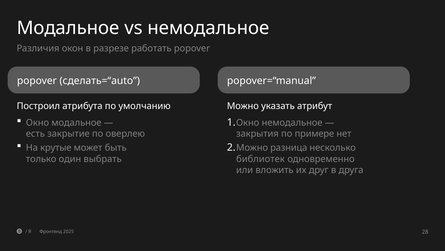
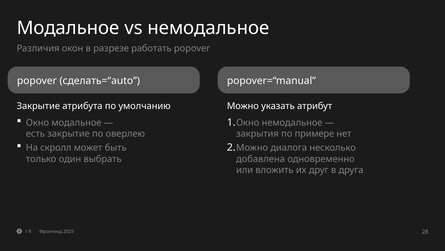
Построил: Построил -> Закрытие (38, 106)
крутые: крутые -> скролл (56, 147)
разница: разница -> диалога (289, 147)
библиотек: библиотек -> добавлена (261, 159)
